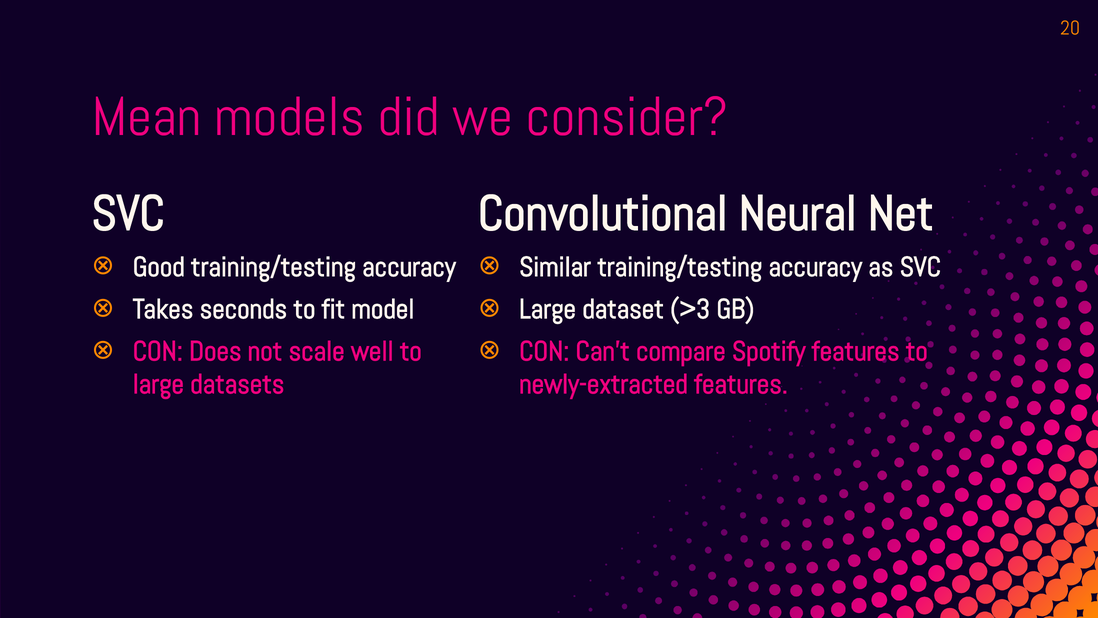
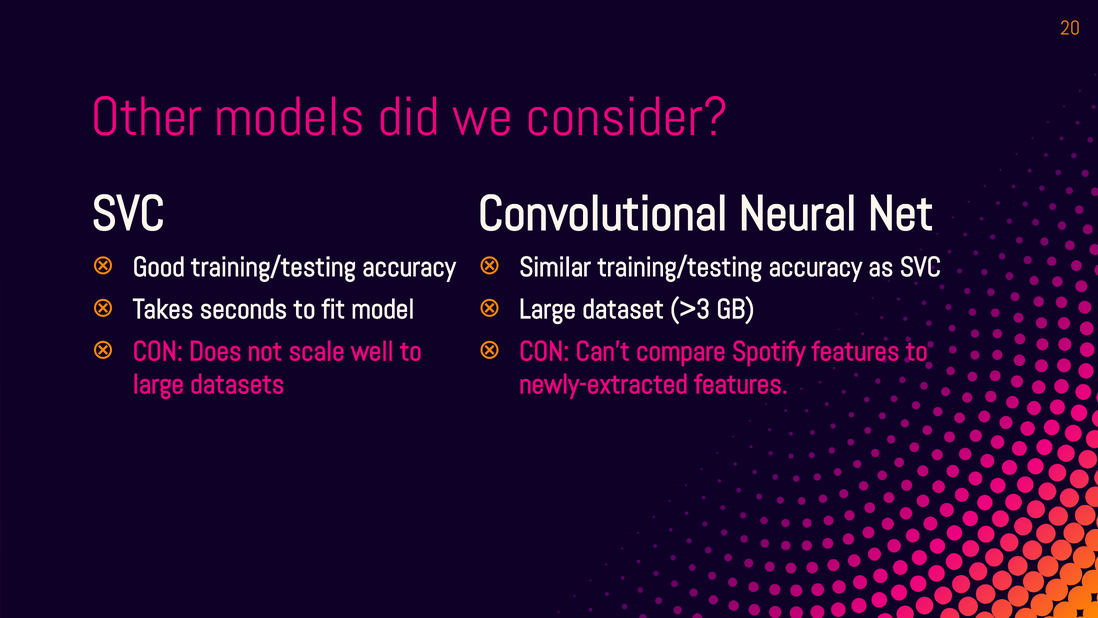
Mean: Mean -> Other (147, 117)
